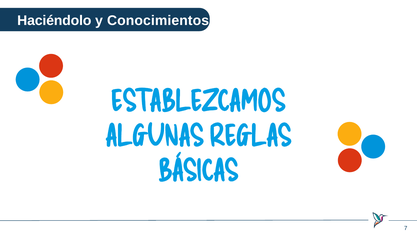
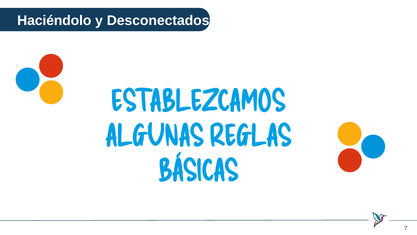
Conocimientos: Conocimientos -> Desconectados (158, 20)
